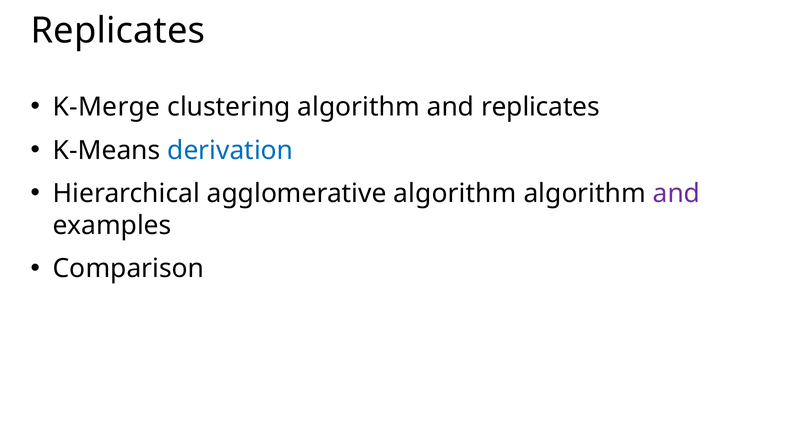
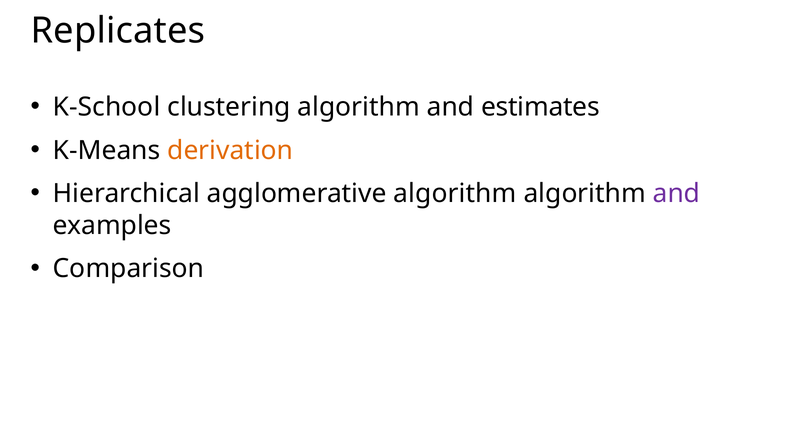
K-Merge: K-Merge -> K-School (107, 107)
and replicates: replicates -> estimates (540, 107)
derivation colour: blue -> orange (230, 150)
